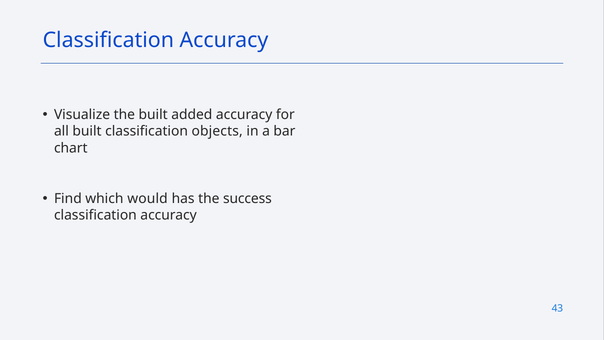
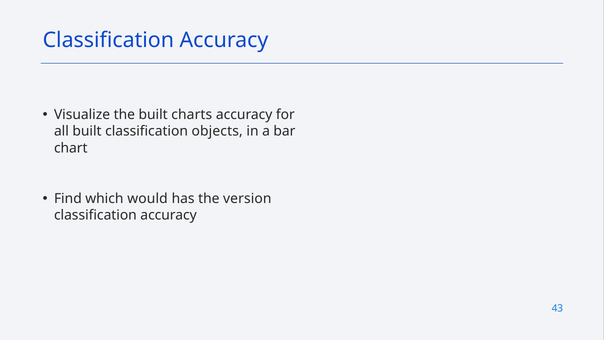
added: added -> charts (192, 115)
success: success -> version (247, 199)
